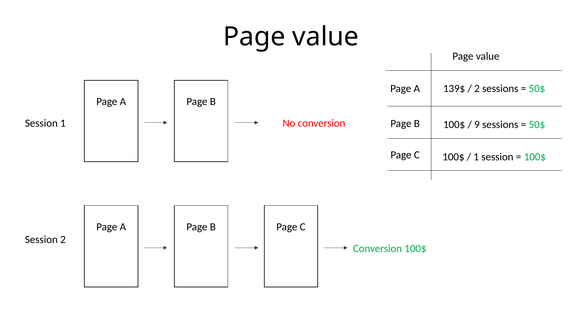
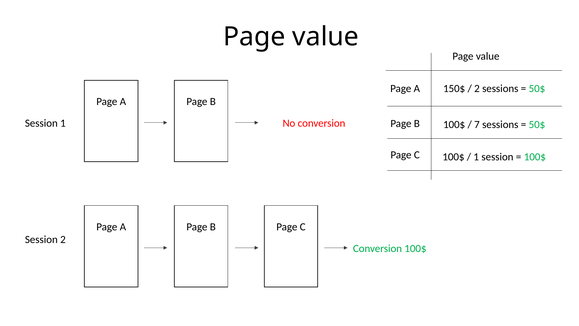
139$: 139$ -> 150$ (454, 89)
9: 9 -> 7 (477, 124)
